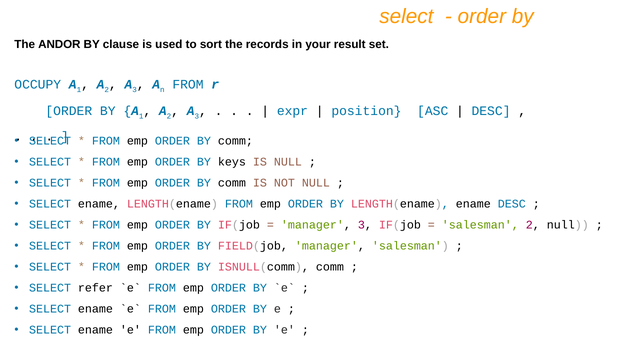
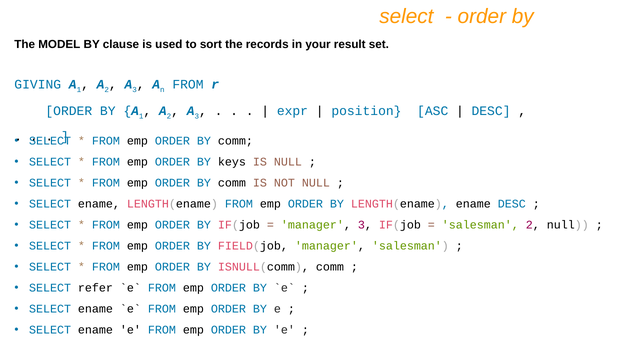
ANDOR: ANDOR -> MODEL (59, 44)
OCCUPY: OCCUPY -> GIVING (38, 85)
